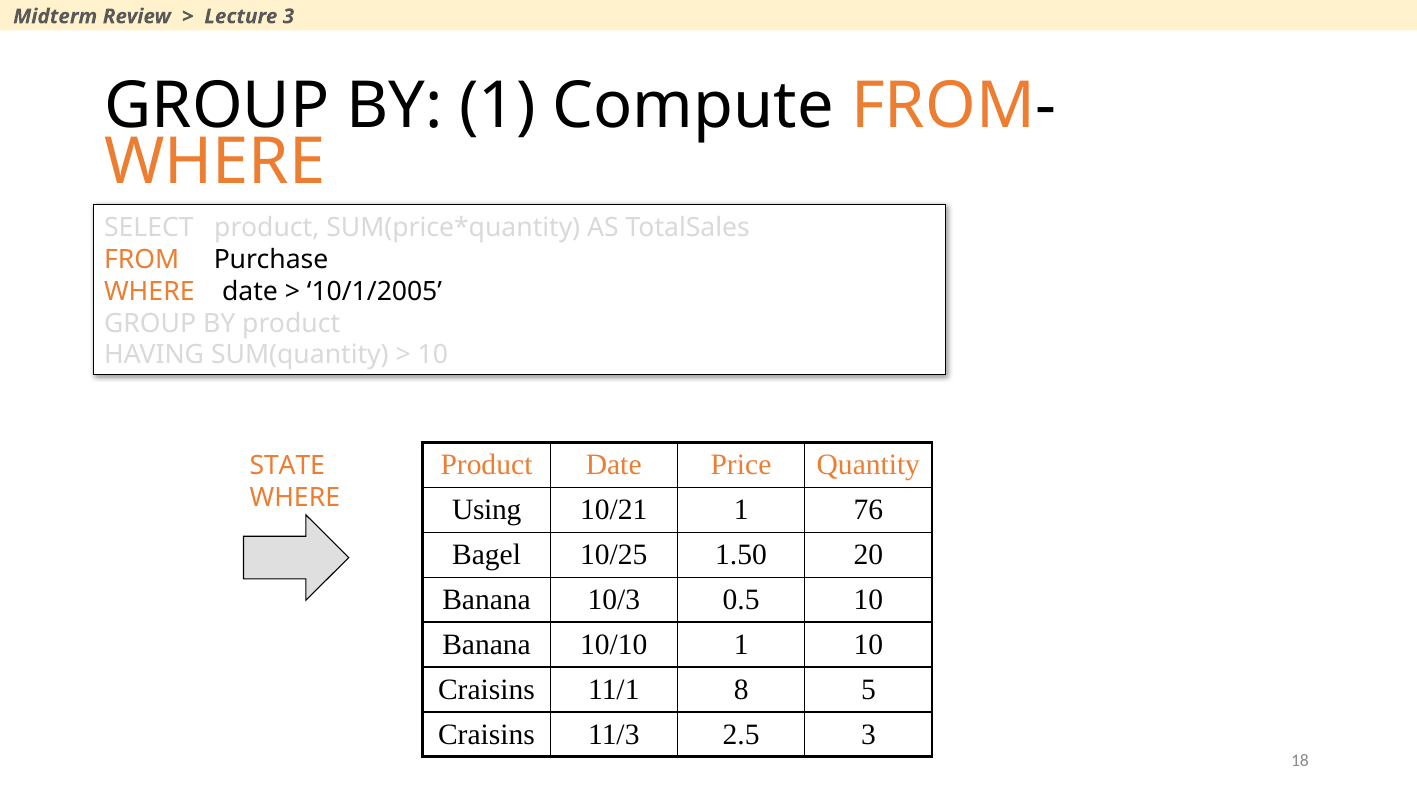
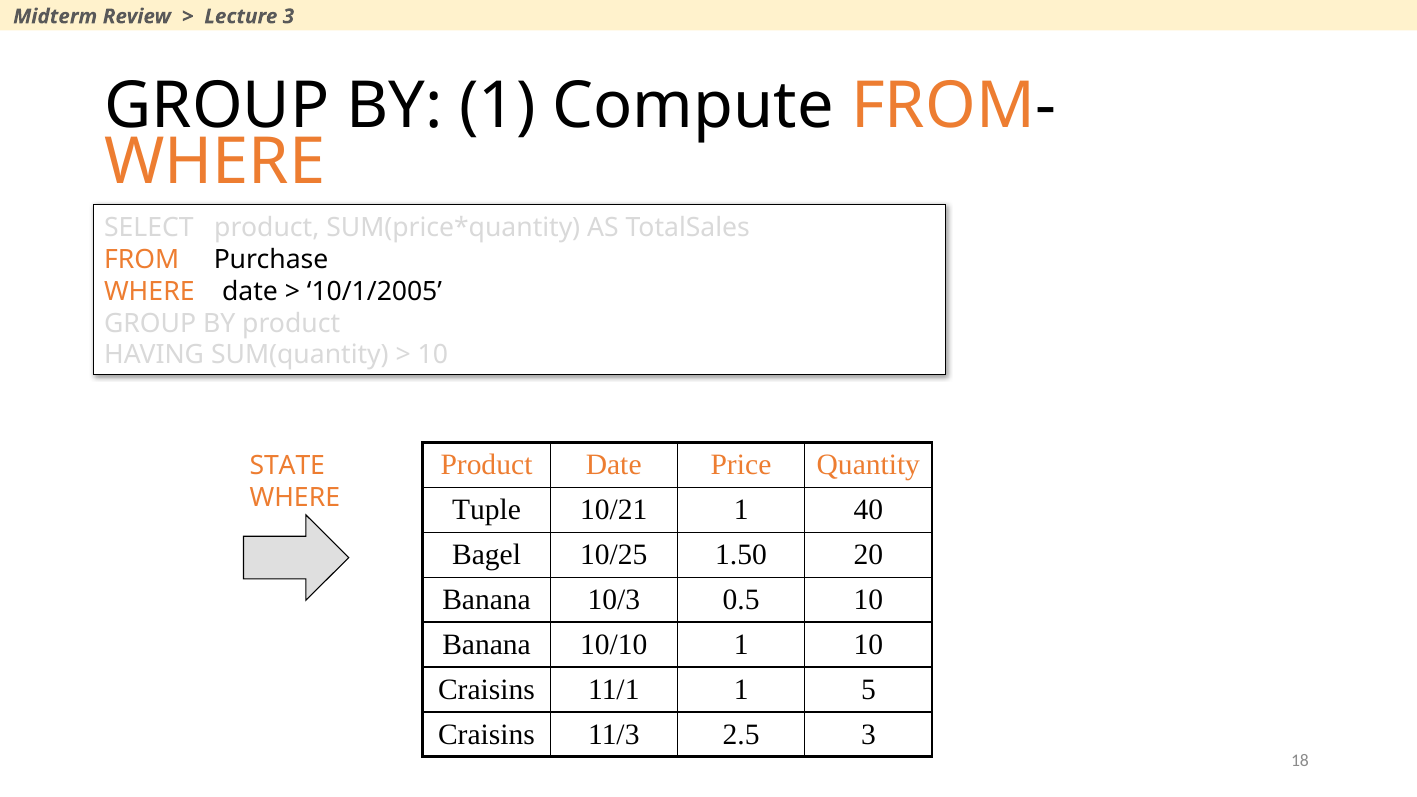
Using: Using -> Tuple (487, 510)
76: 76 -> 40 (868, 510)
11/1 8: 8 -> 1 (741, 690)
